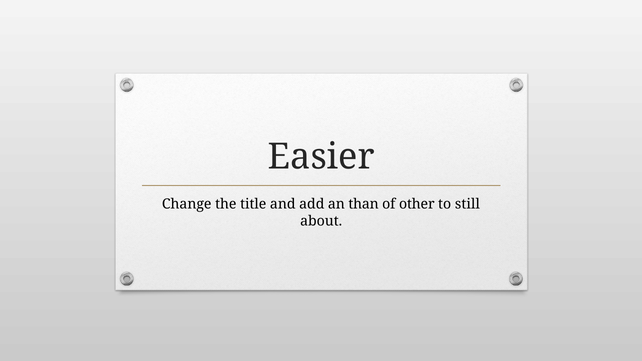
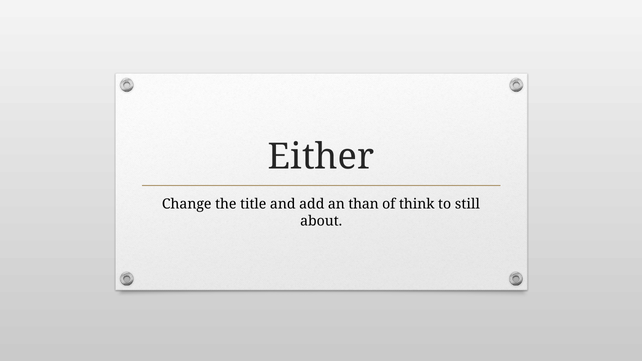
Easier: Easier -> Either (321, 157)
other: other -> think (417, 204)
